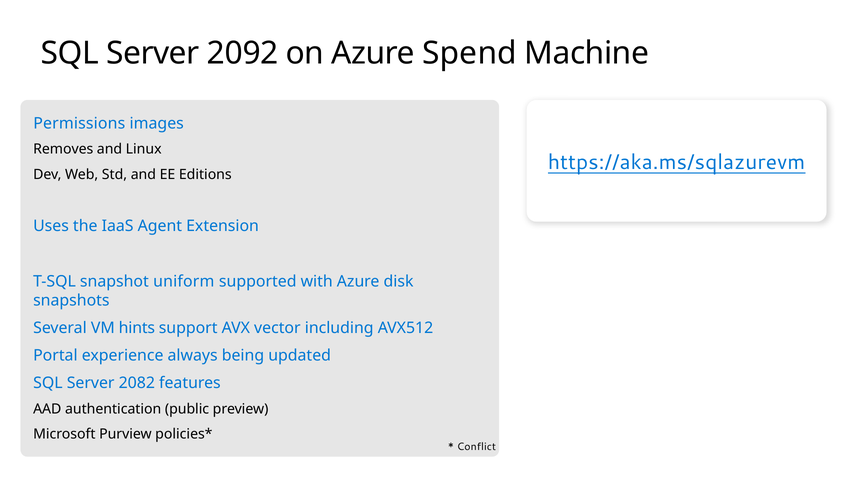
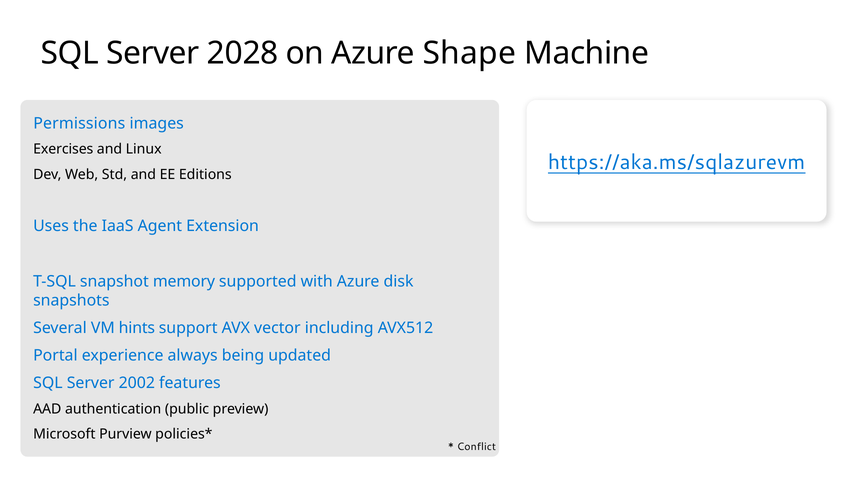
2092: 2092 -> 2028 (243, 53)
Spend: Spend -> Shape (469, 53)
Removes: Removes -> Exercises (63, 149)
uniform: uniform -> memory (184, 281)
2082: 2082 -> 2002 (137, 383)
